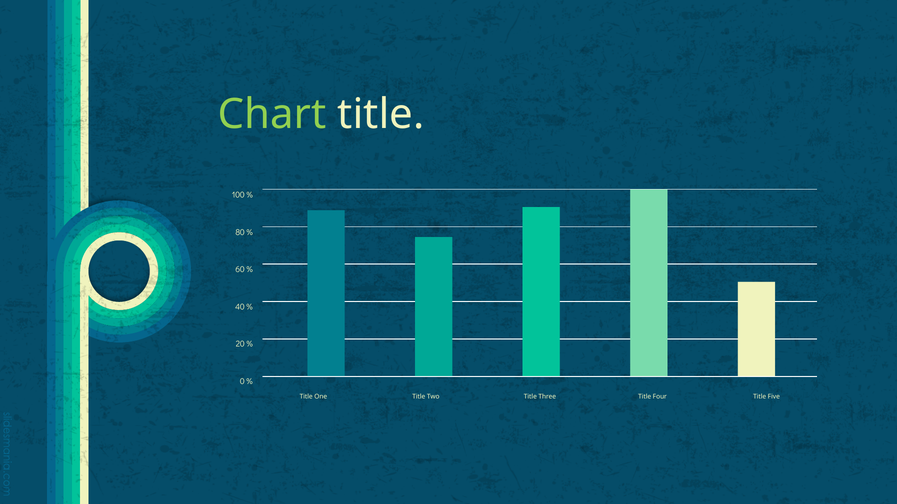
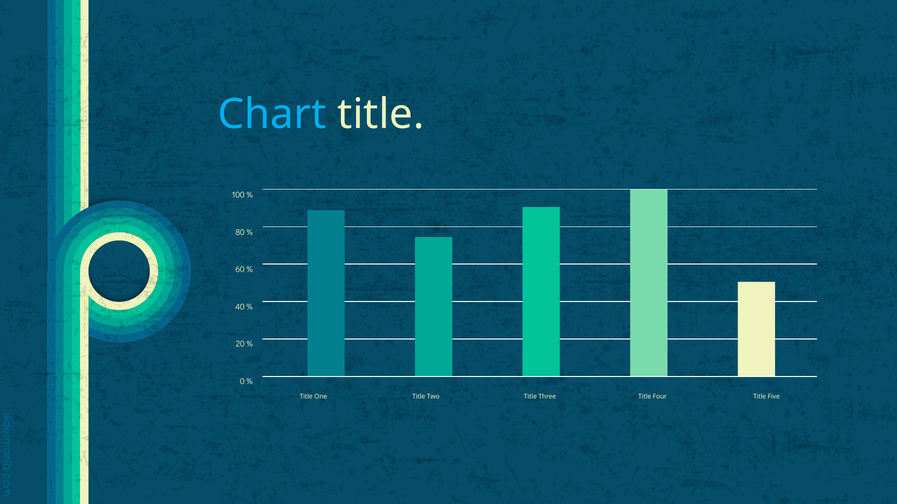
Chart colour: light green -> light blue (272, 114)
